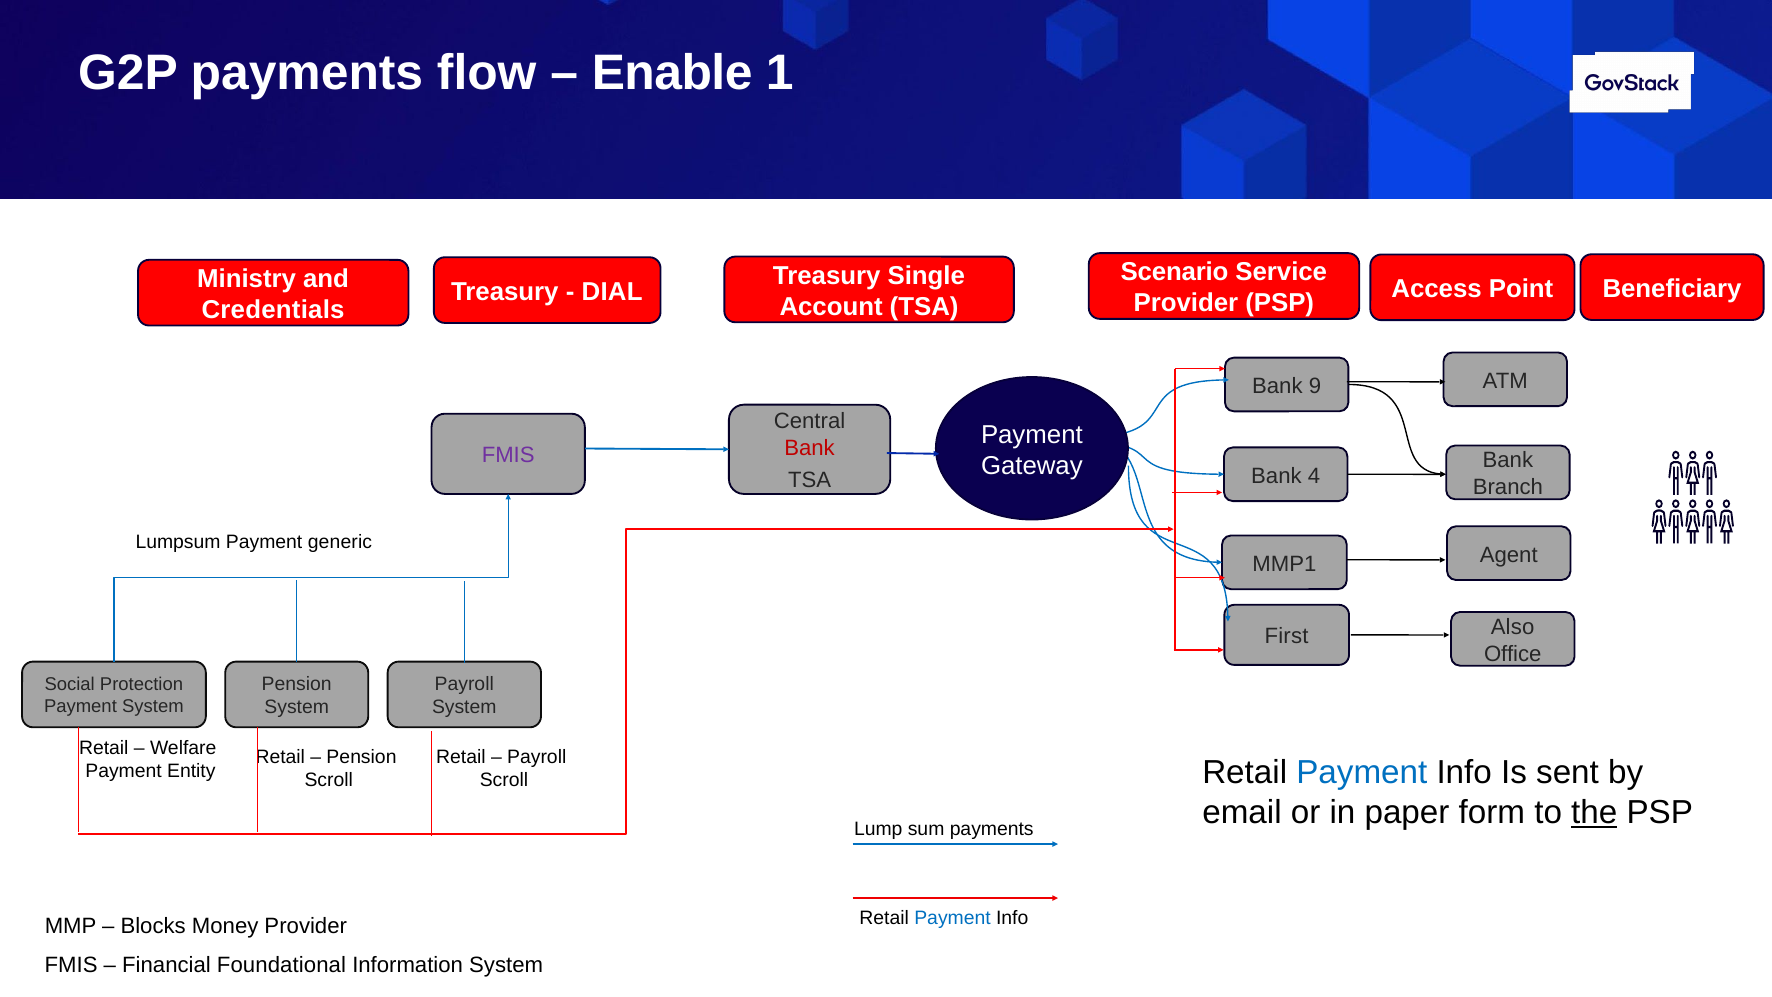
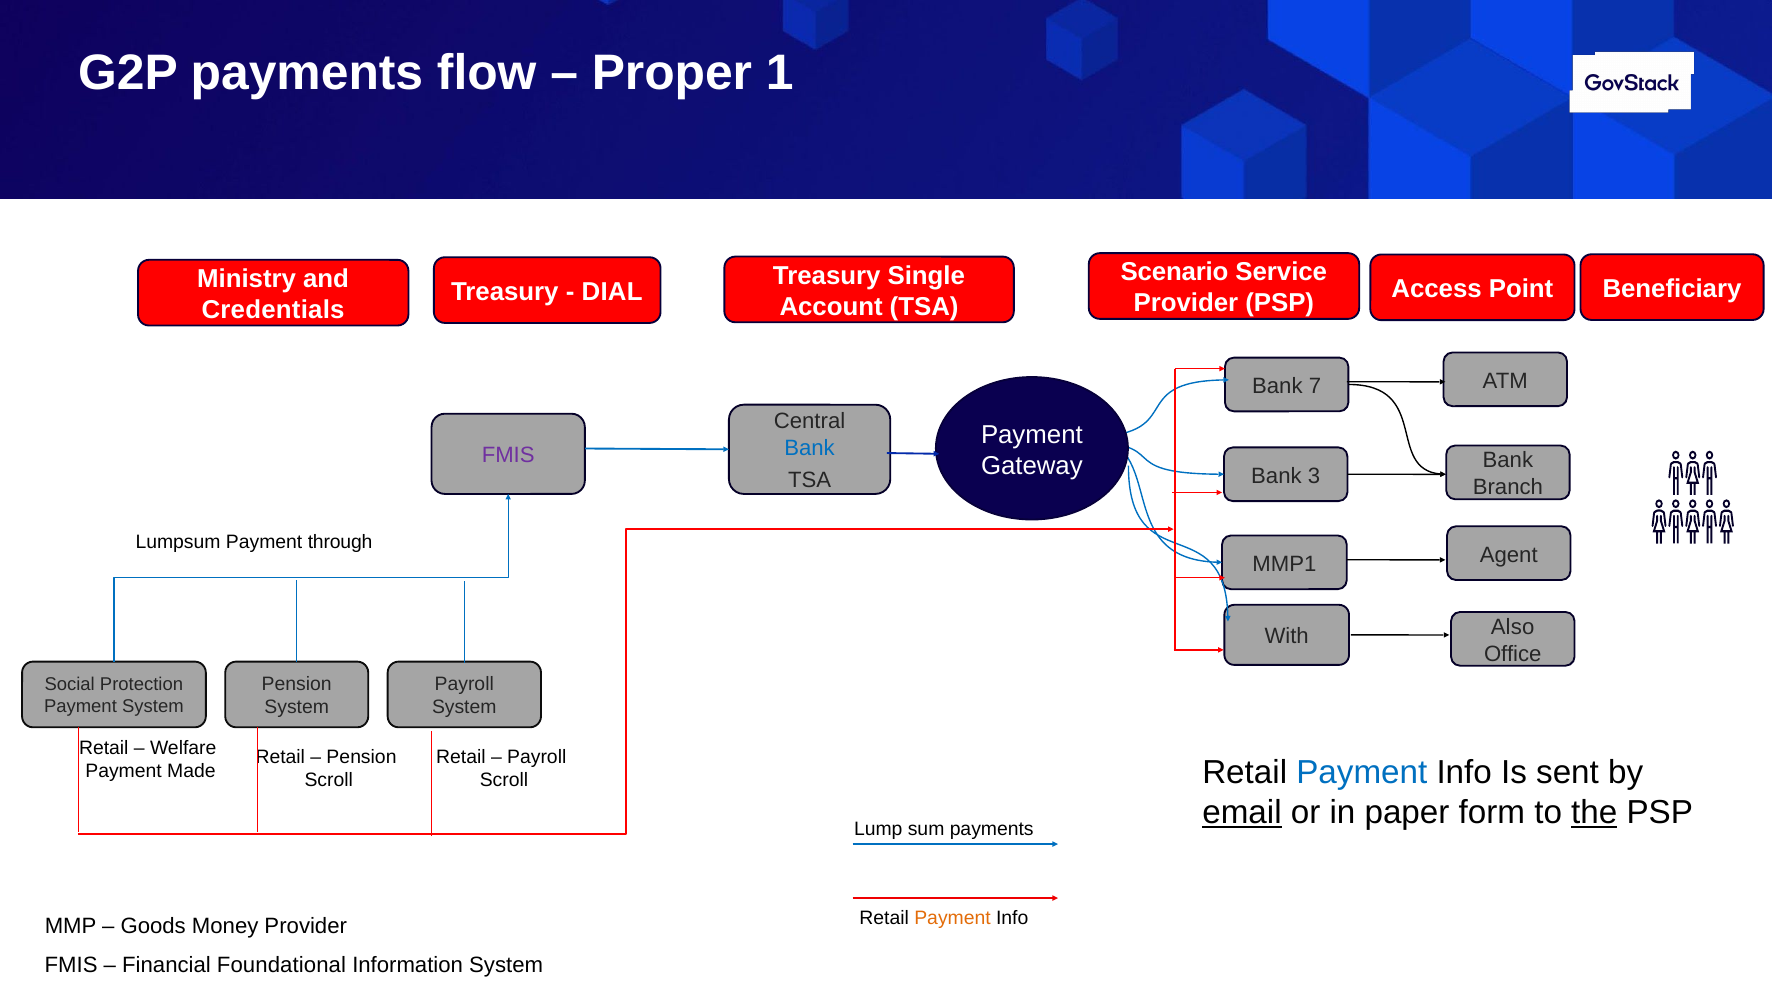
Enable: Enable -> Proper (672, 73)
9: 9 -> 7 (1315, 386)
Bank colour: red -> blue (810, 448)
4: 4 -> 3 (1314, 476)
generic: generic -> through (340, 542)
First: First -> With (1287, 636)
Entity: Entity -> Made (191, 771)
email underline: none -> present (1242, 813)
Payment colour: blue -> orange (953, 918)
Blocks: Blocks -> Goods (153, 926)
